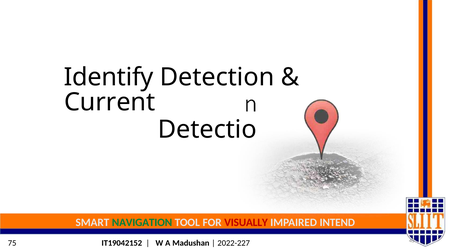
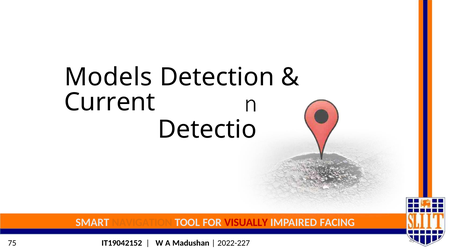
Identify: Identify -> Models (108, 77)
NAVIGATION colour: green -> orange (142, 223)
INTEND: INTEND -> FACING (337, 223)
